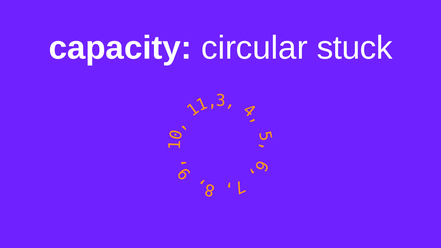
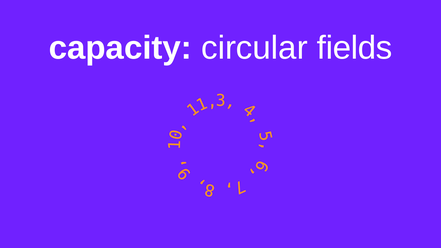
stuck: stuck -> fields (355, 48)
